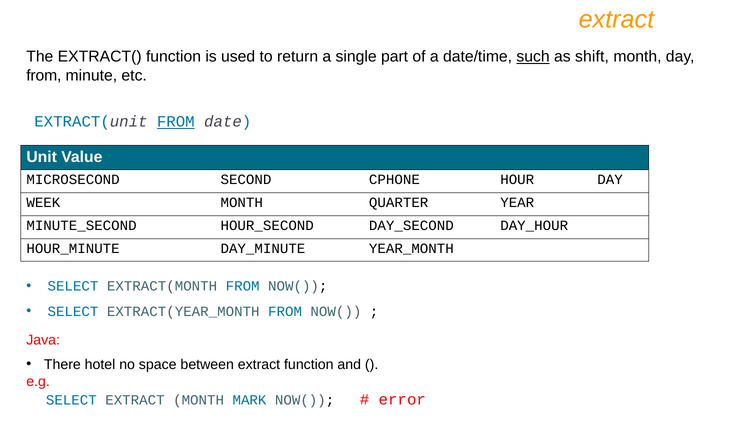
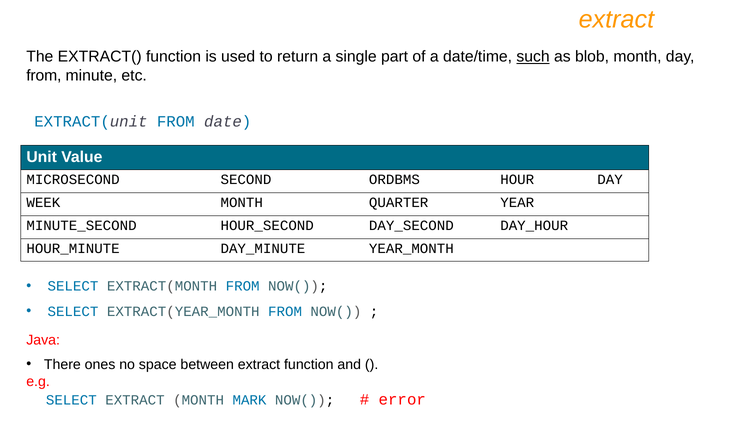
shift: shift -> blob (592, 57)
FROM underline: present -> none (176, 122)
CPHONE: CPHONE -> ORDBMS (394, 180)
hotel: hotel -> ones (100, 365)
